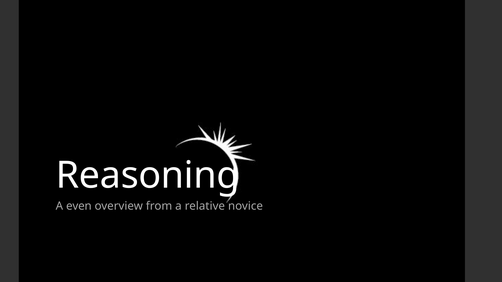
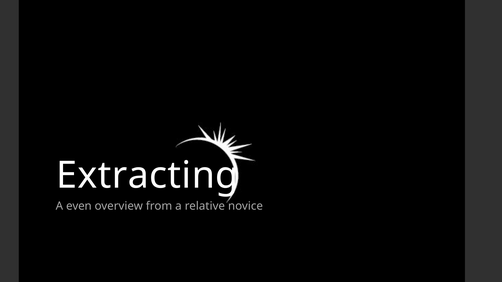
Reasoning: Reasoning -> Extracting (147, 176)
